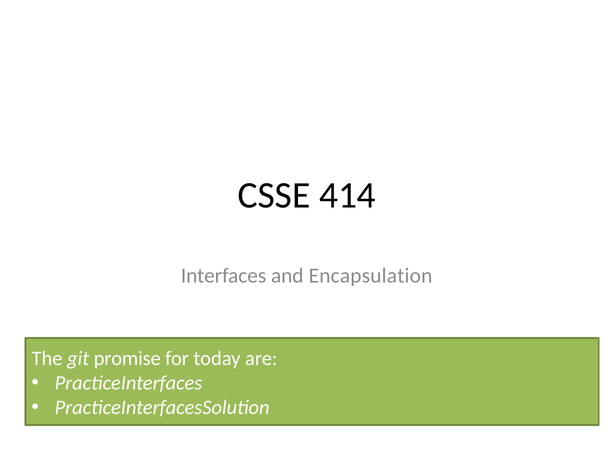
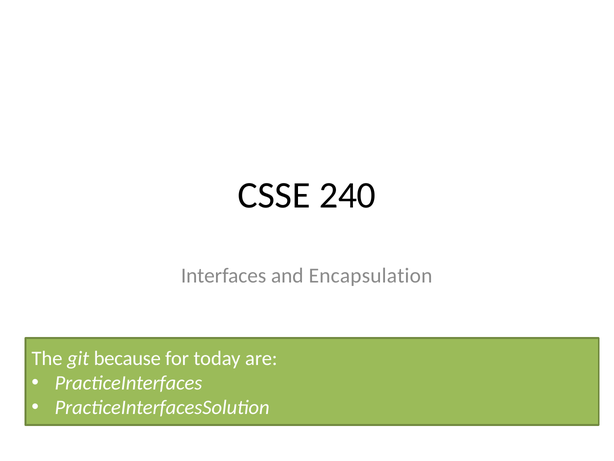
414: 414 -> 240 (348, 195)
promise: promise -> because (127, 358)
